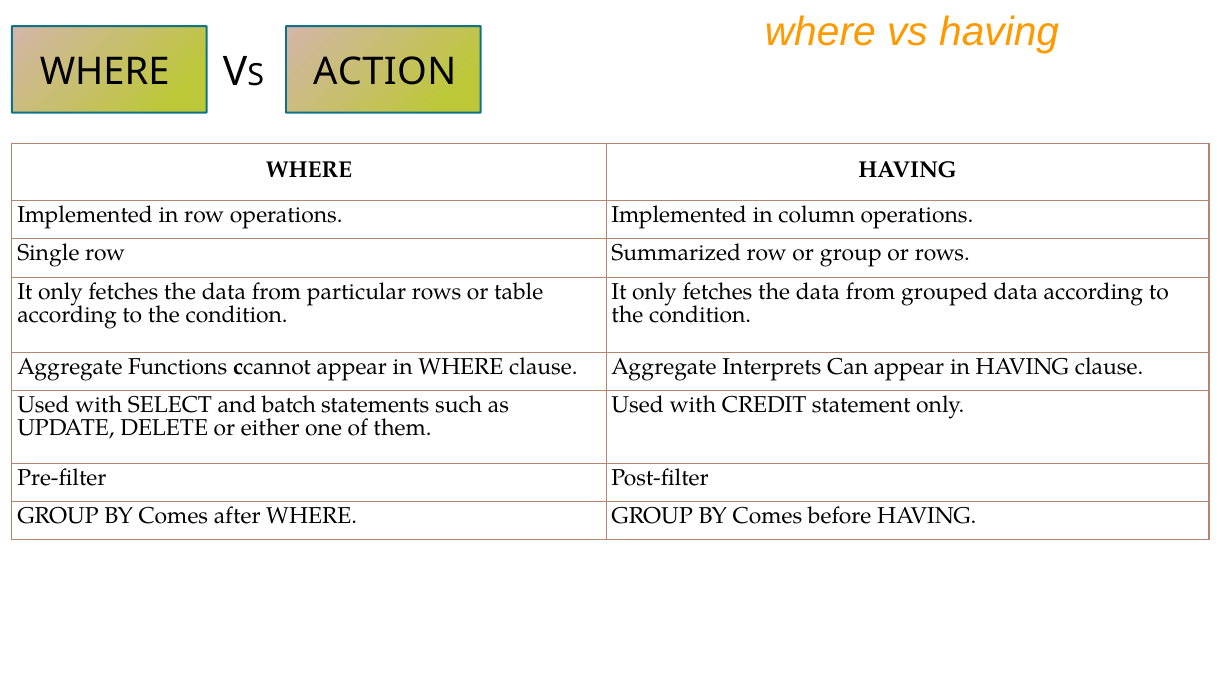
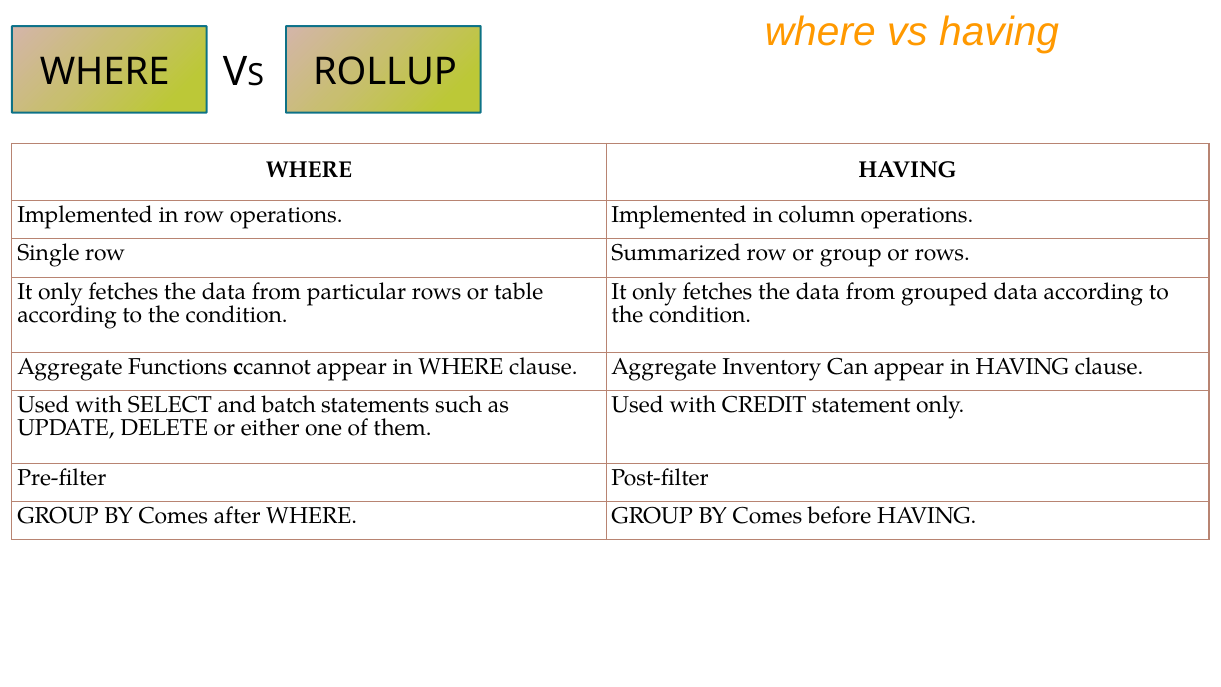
ACTION: ACTION -> ROLLUP (385, 72)
Interprets: Interprets -> Inventory (772, 367)
